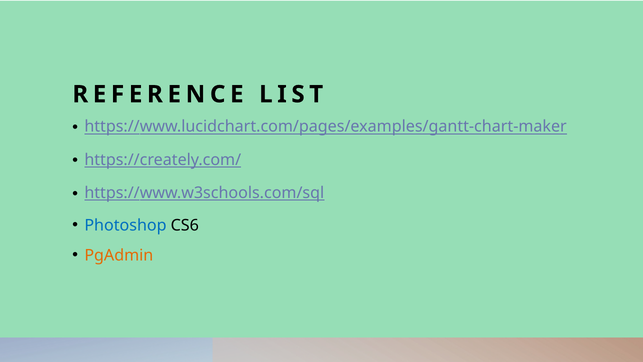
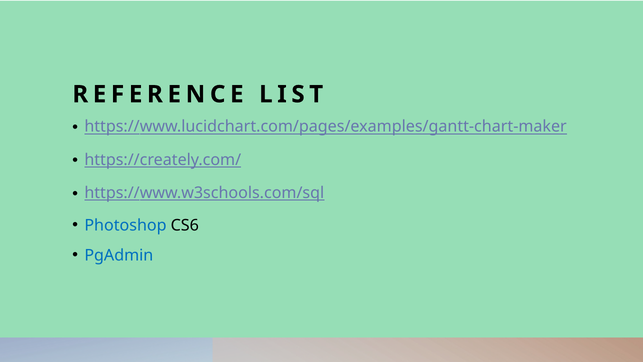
PgAdmin colour: orange -> blue (119, 255)
